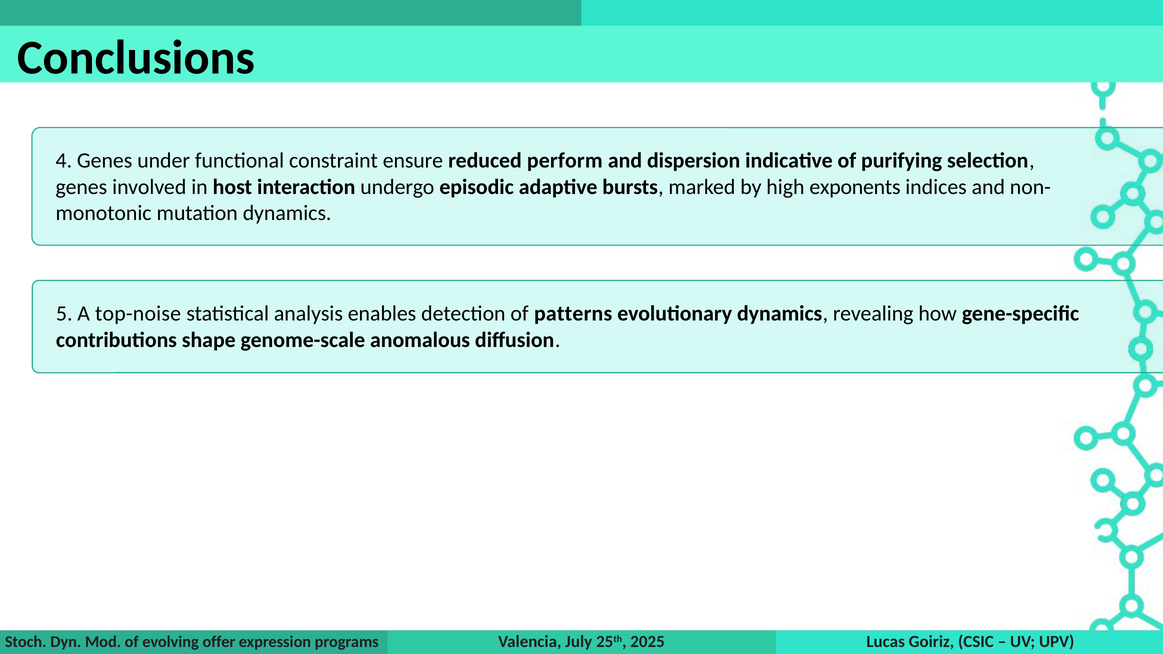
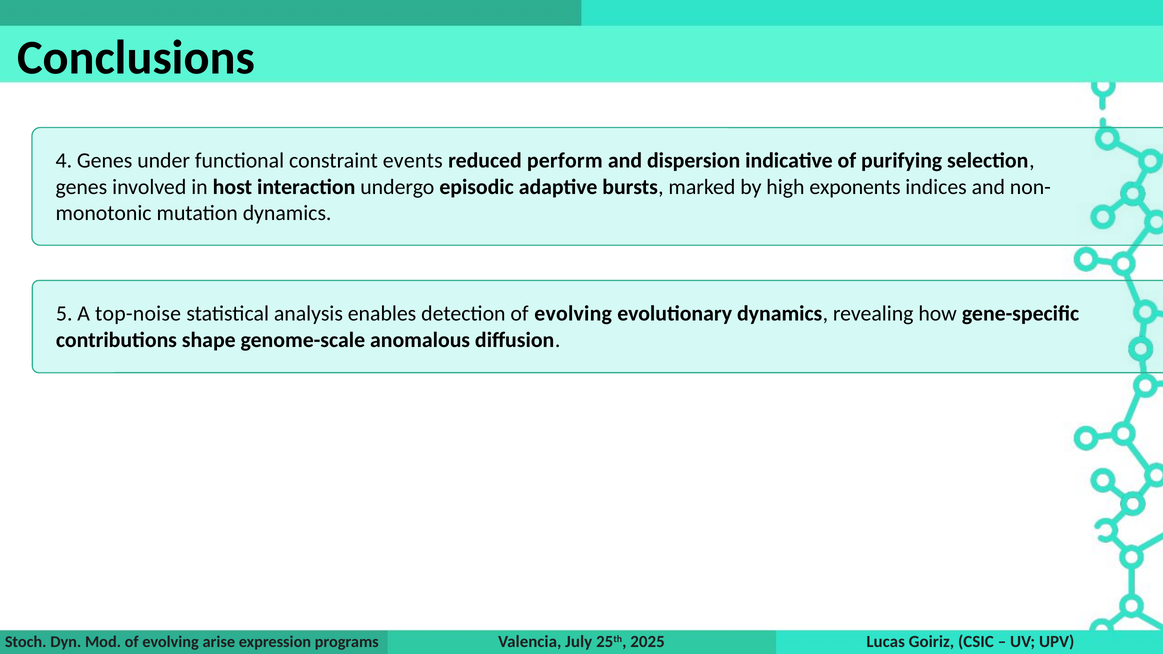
ensure: ensure -> events (413, 161)
detection of patterns: patterns -> evolving (573, 314)
offer: offer -> arise (219, 642)
